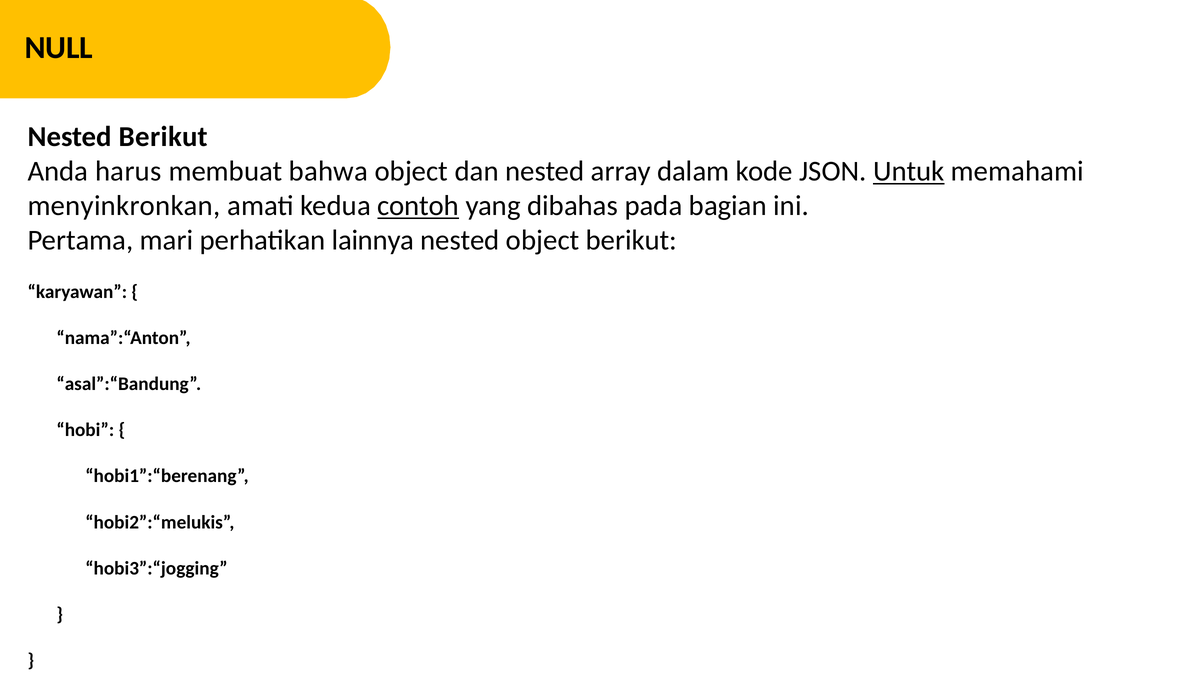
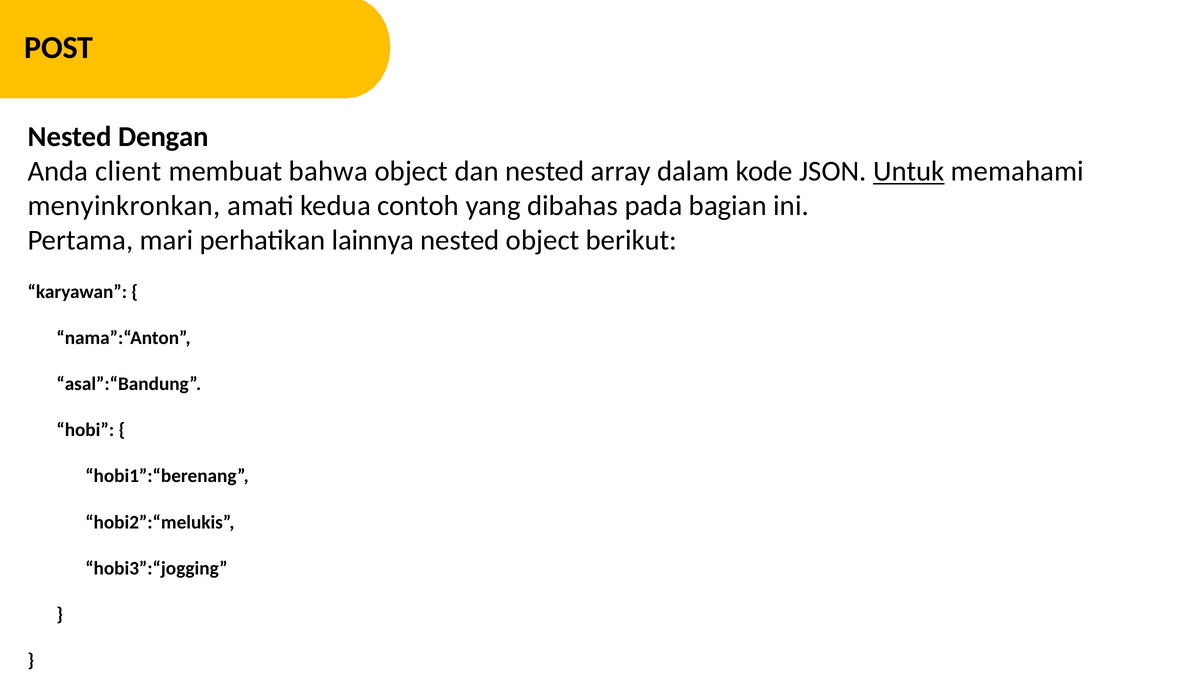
NULL: NULL -> POST (59, 48)
Nested Berikut: Berikut -> Dengan (164, 137)
harus: harus -> client (128, 171)
contoh underline: present -> none (418, 206)
